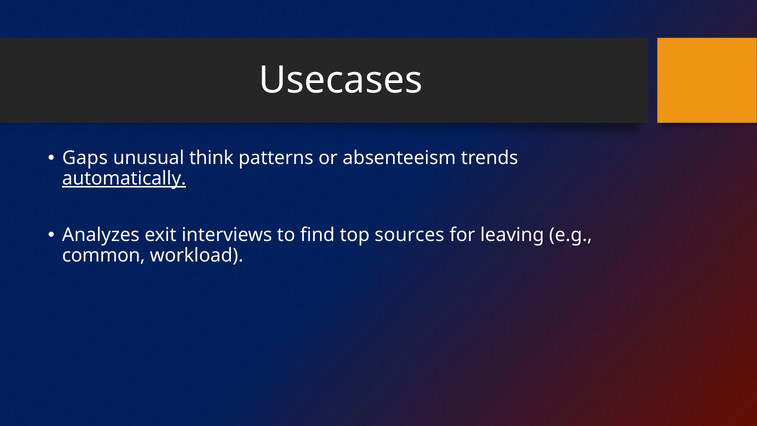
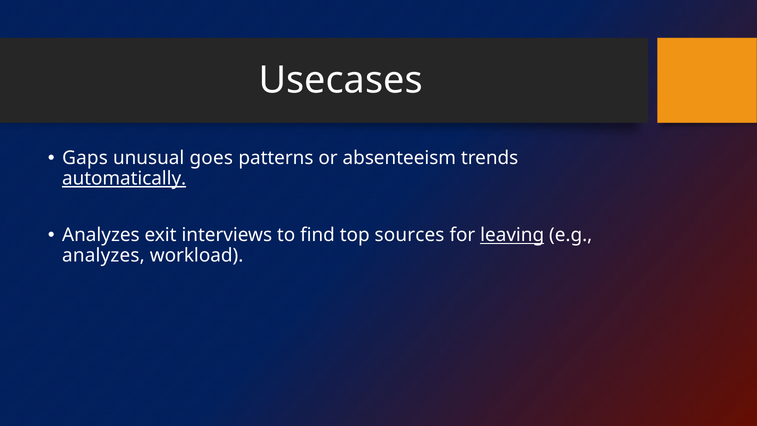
think: think -> goes (211, 158)
leaving underline: none -> present (512, 235)
common: common -> analyzes (103, 256)
